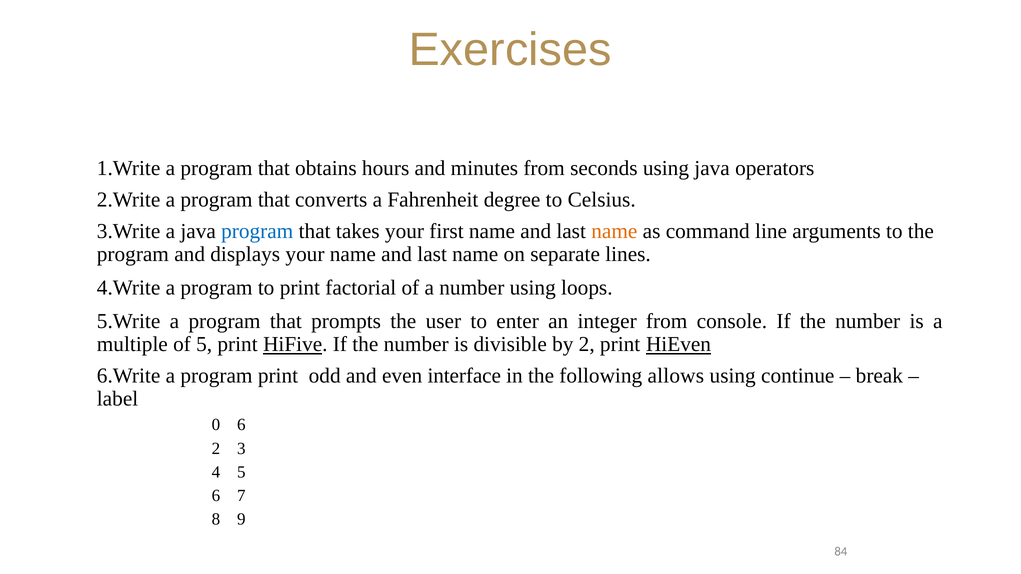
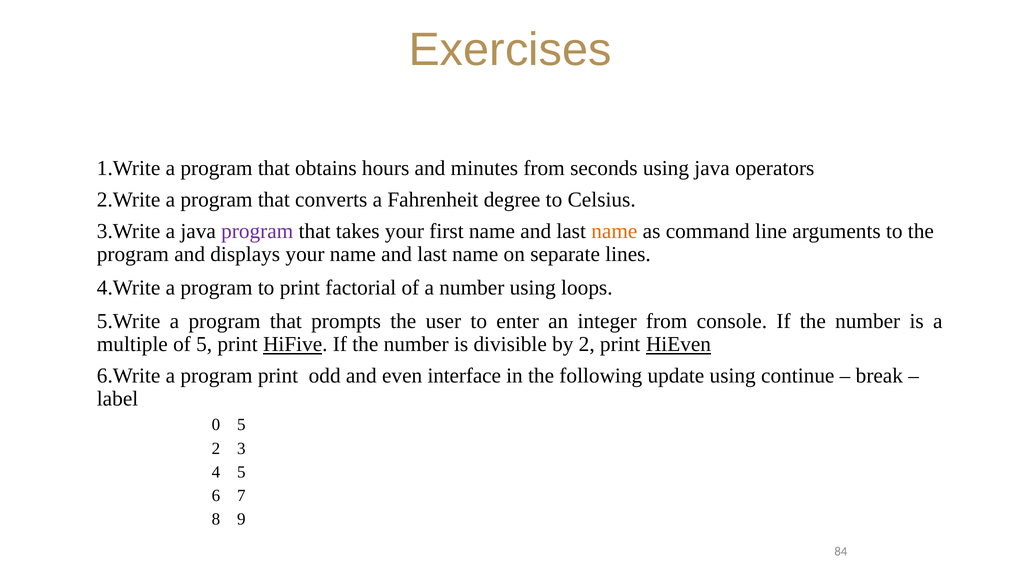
program colour: blue -> purple (257, 231)
allows: allows -> update (676, 376)
0 6: 6 -> 5 (241, 425)
